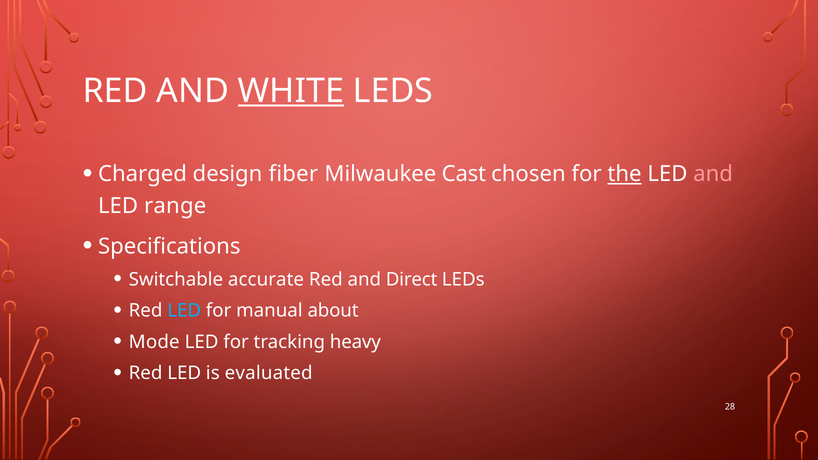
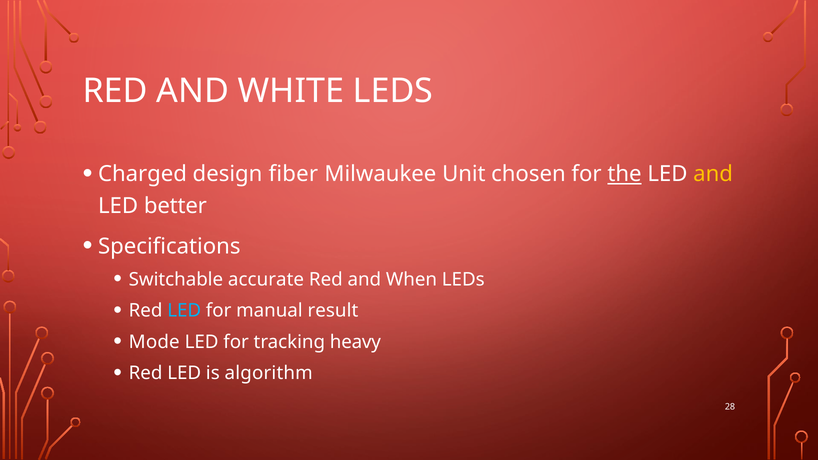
WHITE underline: present -> none (291, 91)
Cast: Cast -> Unit (464, 174)
and colour: pink -> yellow (713, 174)
range: range -> better (175, 206)
Direct: Direct -> When (411, 279)
about: about -> result (333, 311)
evaluated: evaluated -> algorithm (269, 373)
